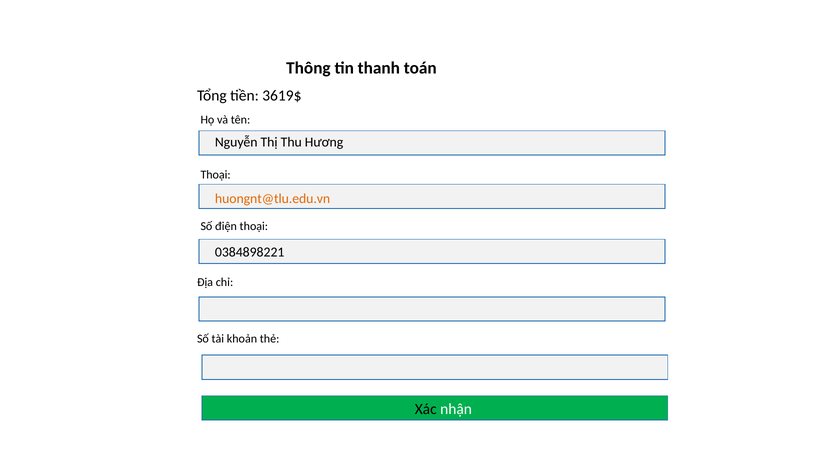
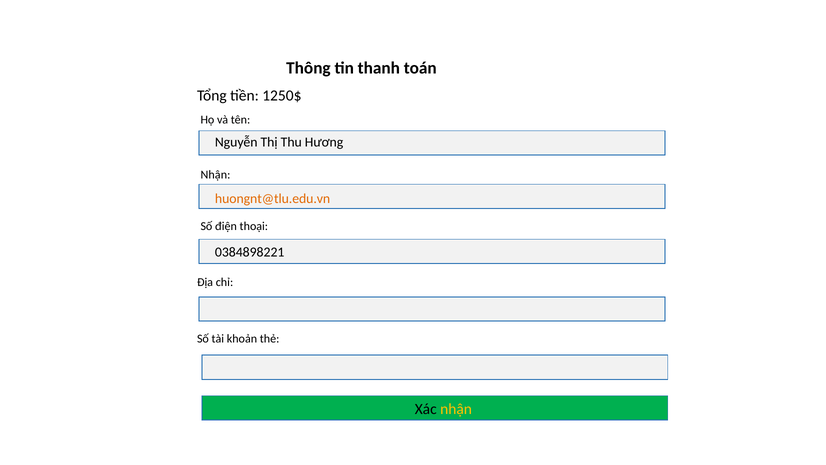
3619$: 3619$ -> 1250$ (282, 95)
Thoại: Thoại -> Nhận (215, 174)
nhận colour: white -> yellow (456, 409)
